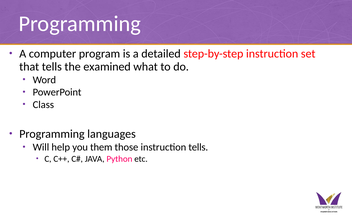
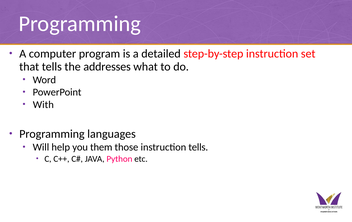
examined: examined -> addresses (107, 67)
Class: Class -> With (43, 104)
